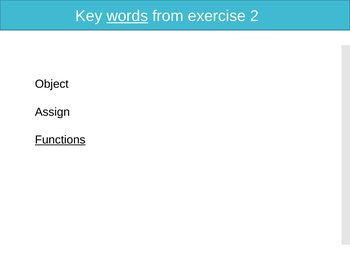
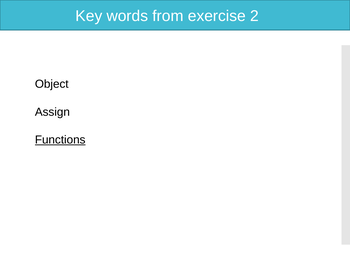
words underline: present -> none (127, 16)
